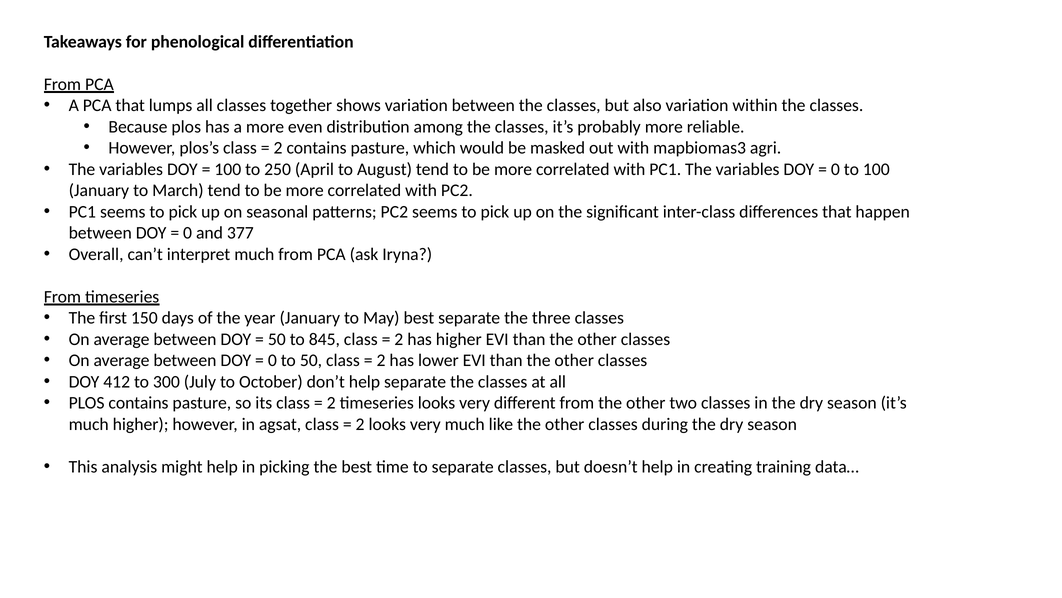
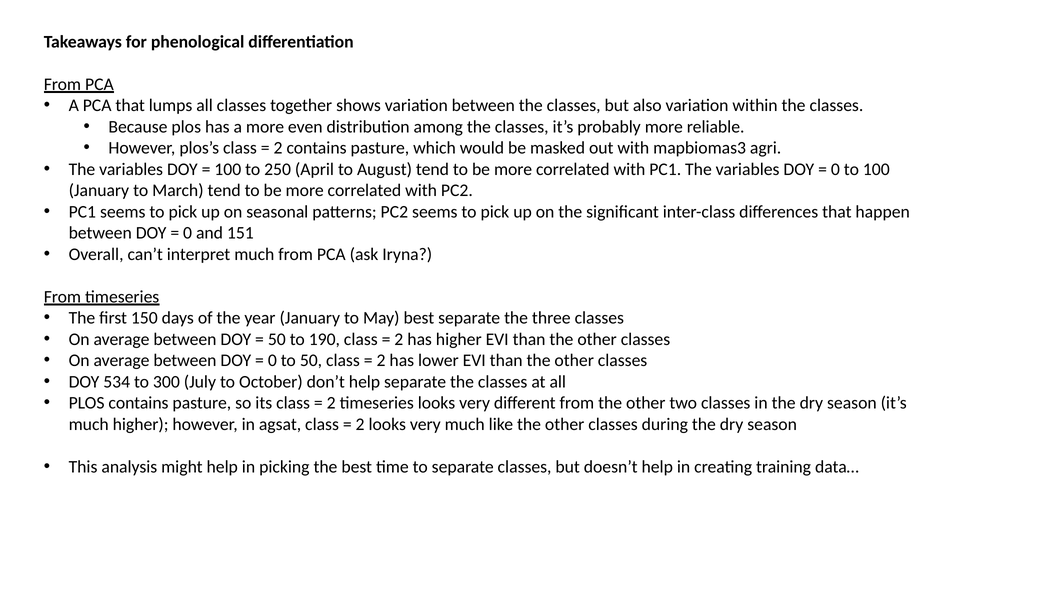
377: 377 -> 151 (240, 233)
845: 845 -> 190 (324, 339)
412: 412 -> 534 (117, 381)
